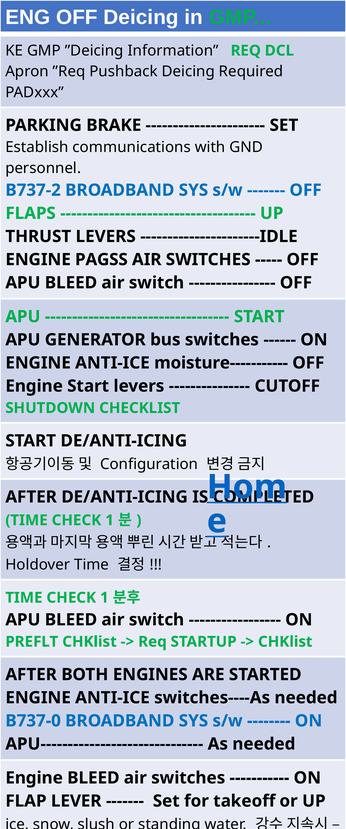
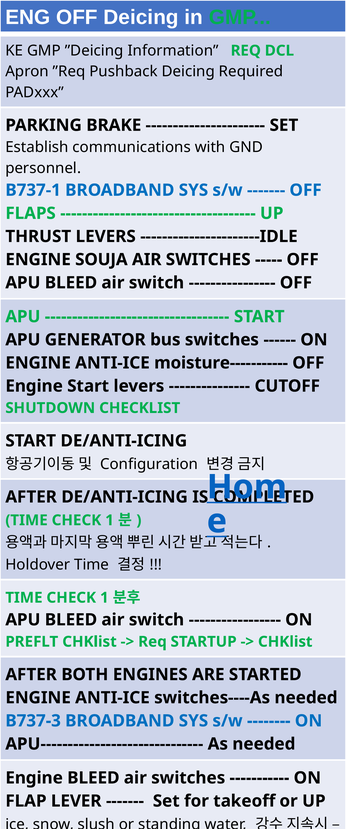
B737-2: B737-2 -> B737-1 (33, 190)
PAGSS: PAGSS -> SOUJA (101, 259)
B737-0: B737-0 -> B737-3 (33, 720)
